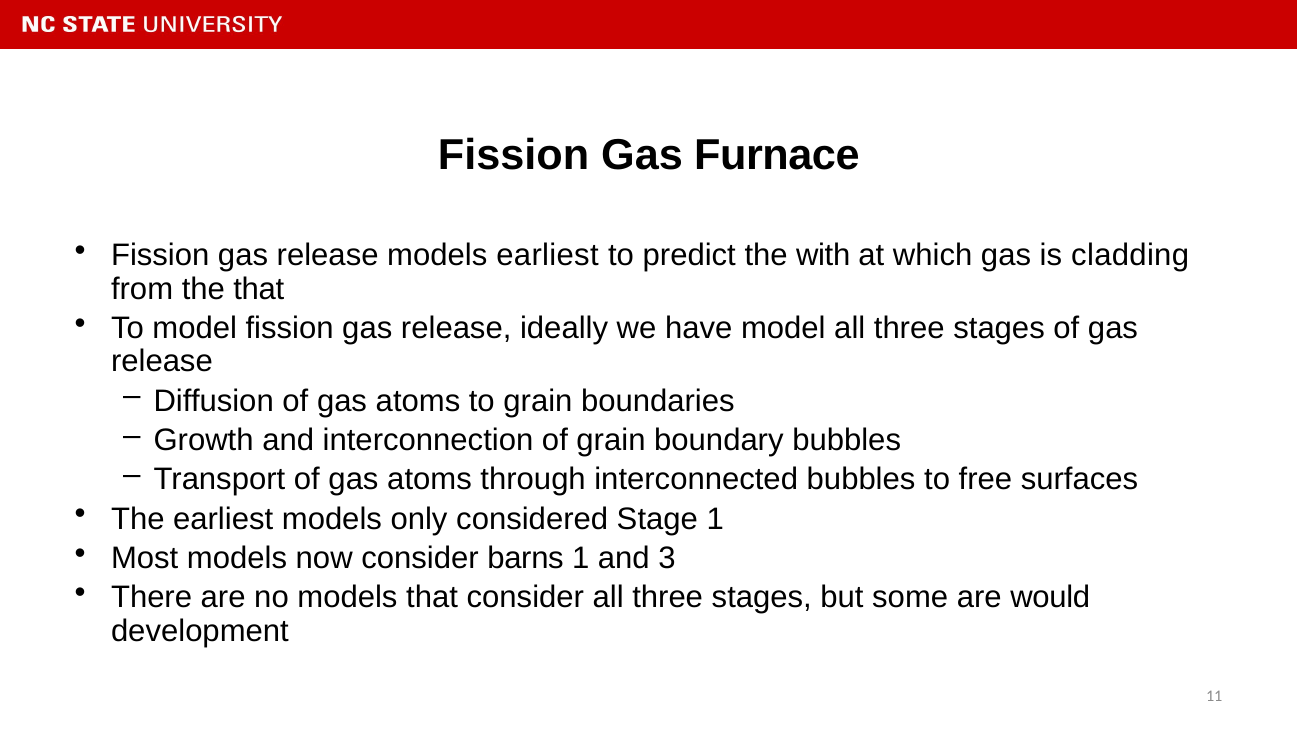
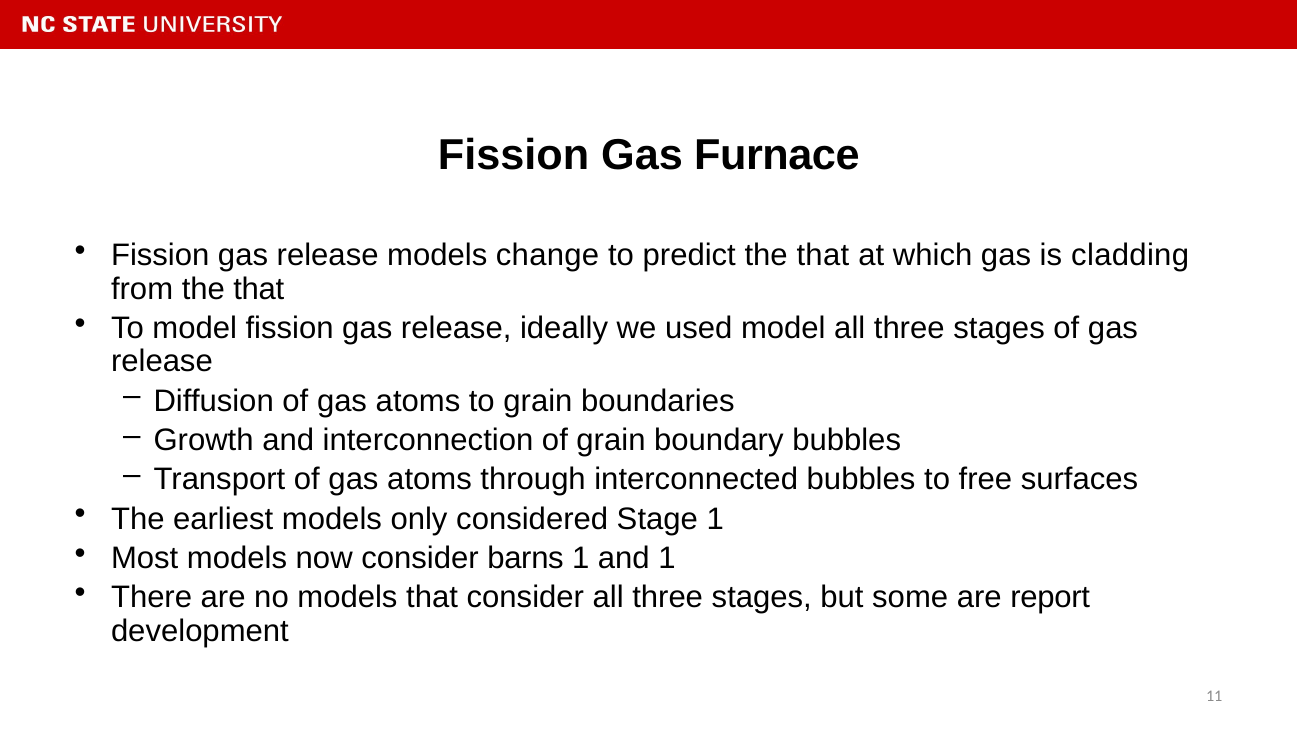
models earliest: earliest -> change (548, 255)
predict the with: with -> that (823, 255)
have: have -> used (699, 328)
and 3: 3 -> 1 (667, 559)
would: would -> report (1050, 598)
